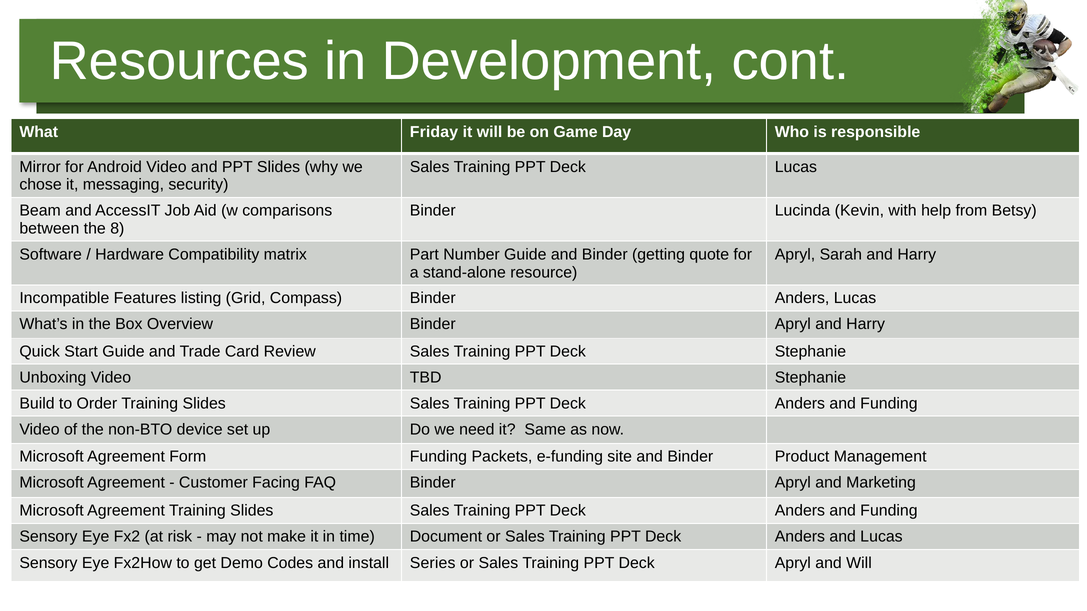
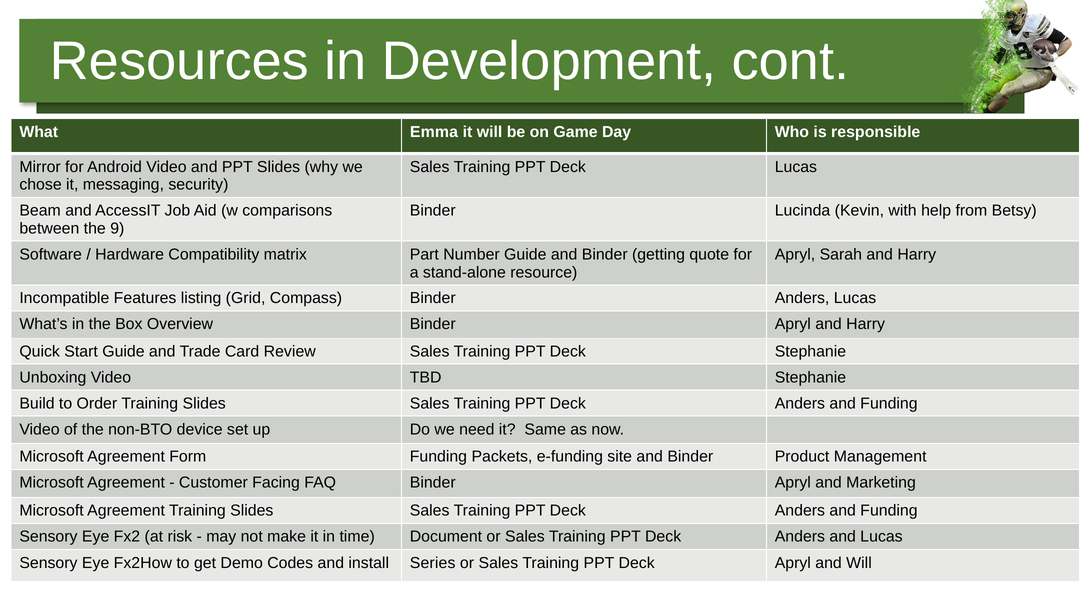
Friday: Friday -> Emma (434, 132)
8: 8 -> 9 (117, 229)
